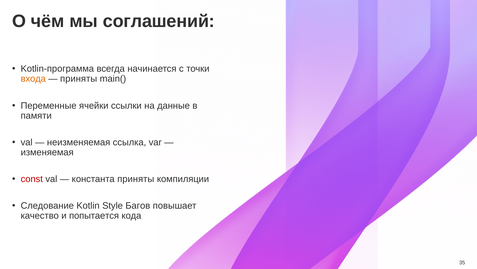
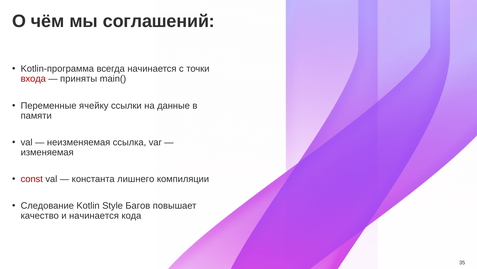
входа colour: orange -> red (33, 79)
ячейки: ячейки -> ячейку (94, 105)
константа приняты: приняты -> лишнего (136, 179)
и попытается: попытается -> начинается (94, 215)
